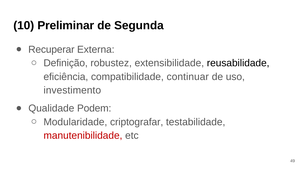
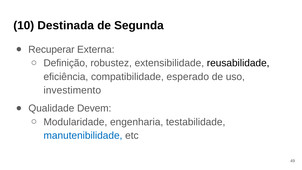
Preliminar: Preliminar -> Destinada (66, 26)
continuar: continuar -> esperado (188, 77)
Podem: Podem -> Devem (94, 108)
criptografar: criptografar -> engenharia (137, 122)
manutenibilidade colour: red -> blue (83, 135)
